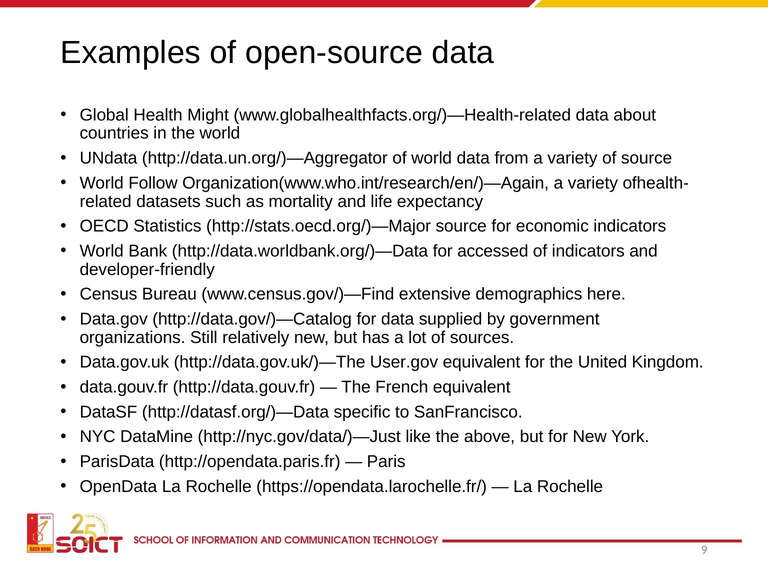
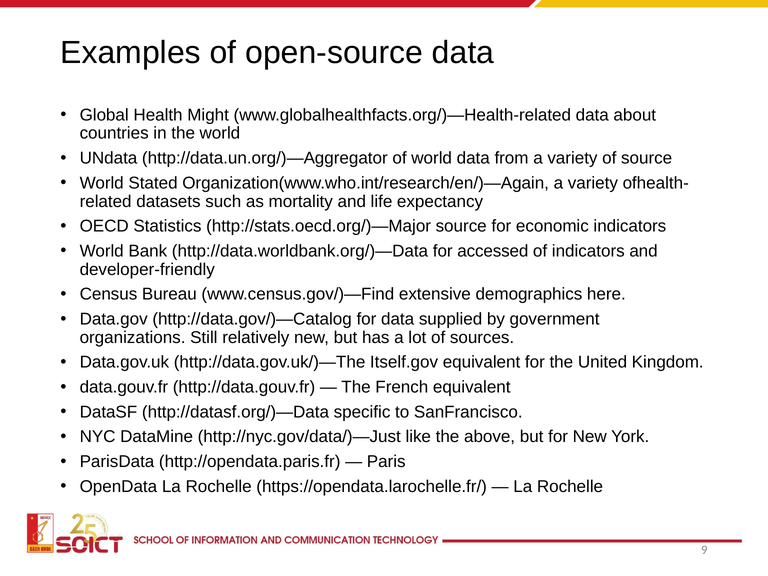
Follow: Follow -> Stated (153, 183)
User.gov: User.gov -> Itself.gov (404, 362)
